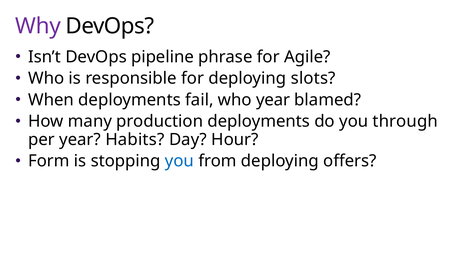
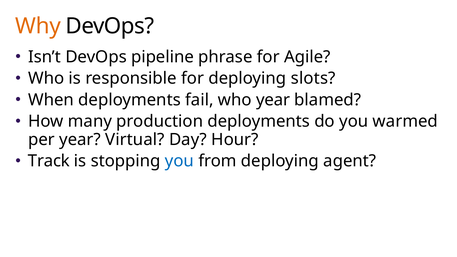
Why colour: purple -> orange (38, 26)
through: through -> warmed (405, 121)
Habits: Habits -> Virtual (135, 140)
Form: Form -> Track (49, 161)
offers: offers -> agent (350, 161)
